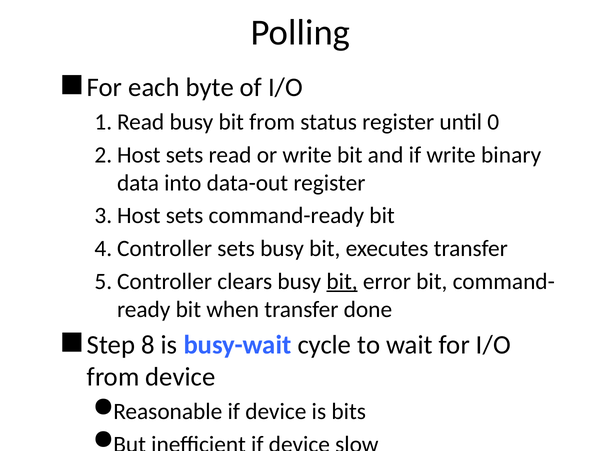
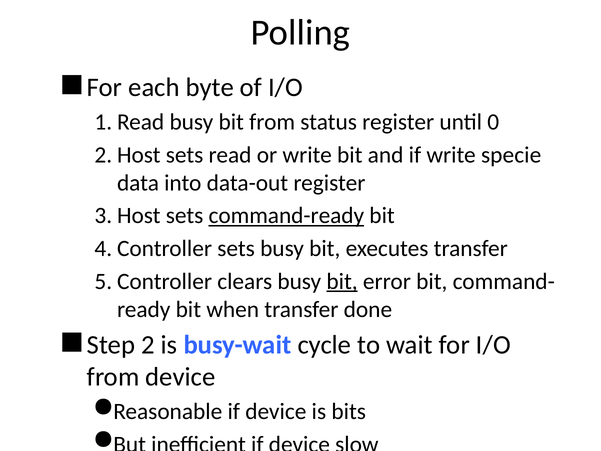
binary: binary -> specie (511, 155)
command-ready underline: none -> present (286, 216)
8: 8 -> 2 (148, 345)
